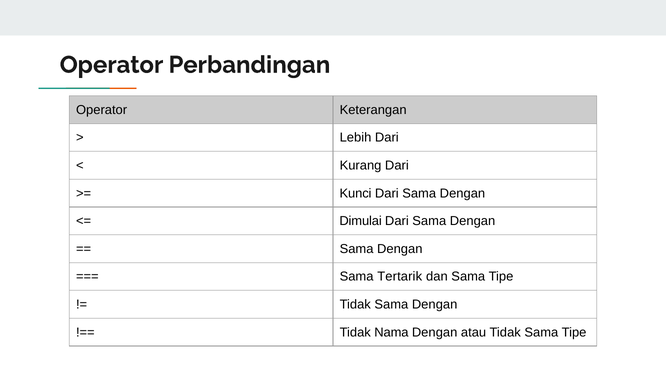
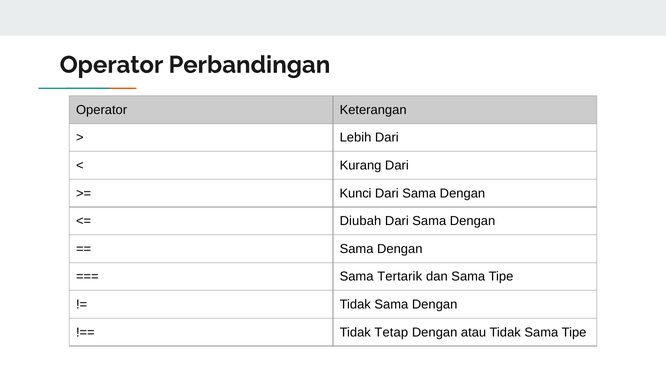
Dimulai: Dimulai -> Diubah (360, 221)
Nama: Nama -> Tetap (391, 333)
